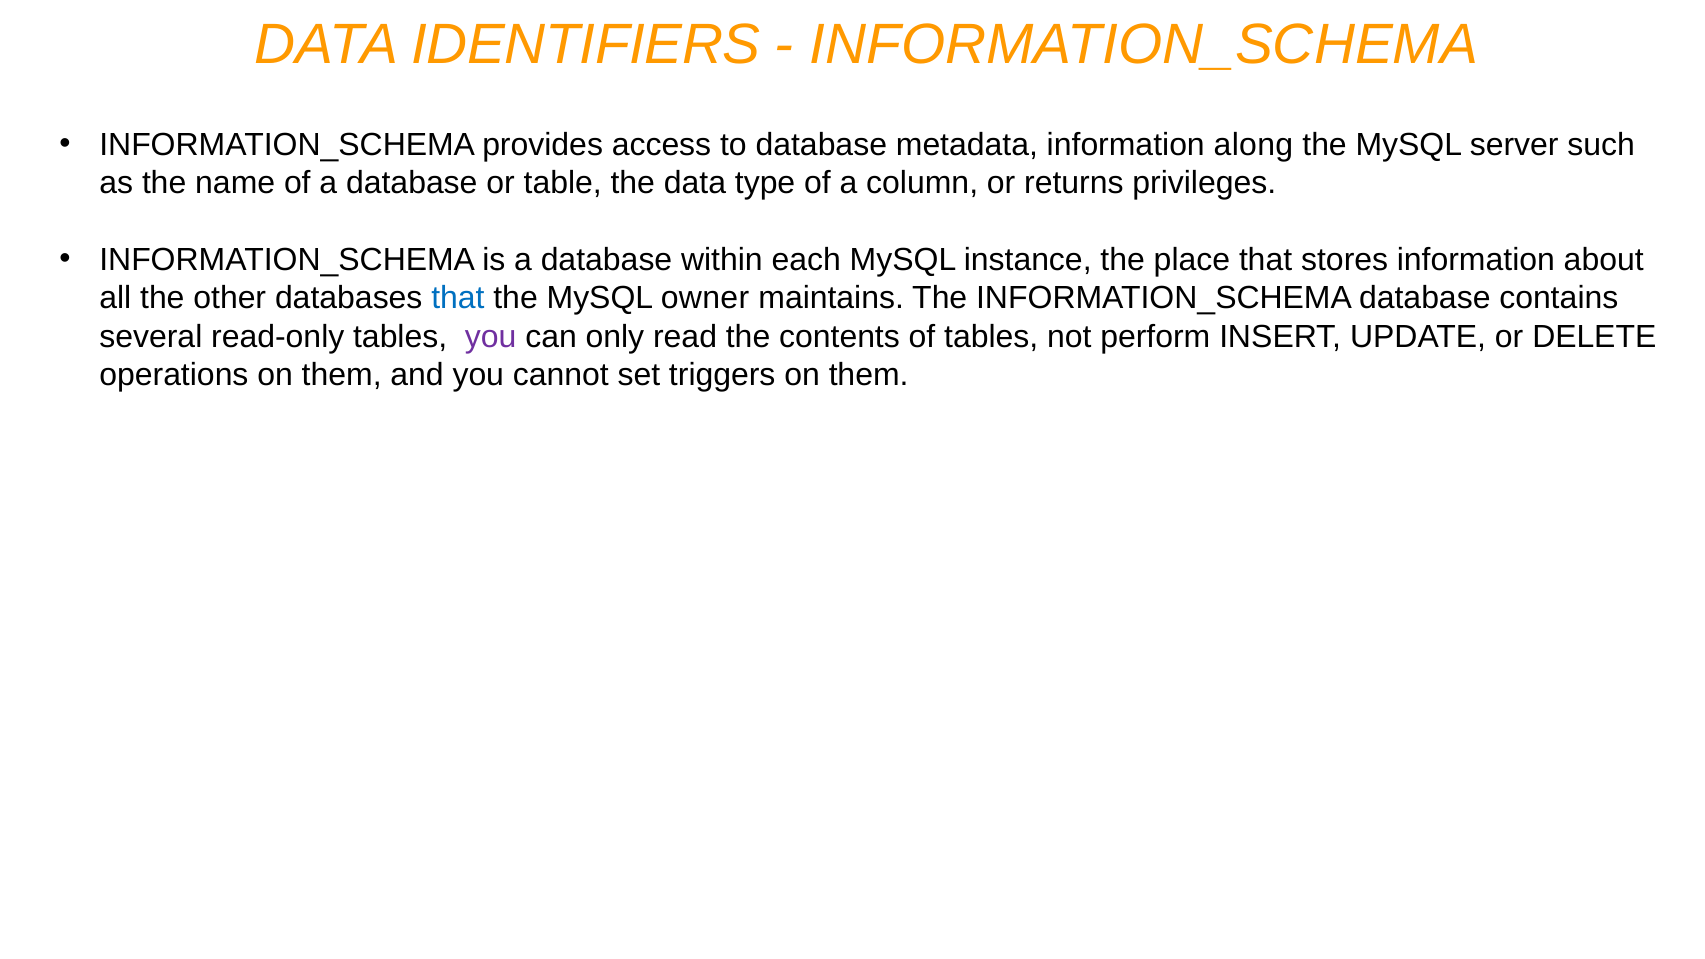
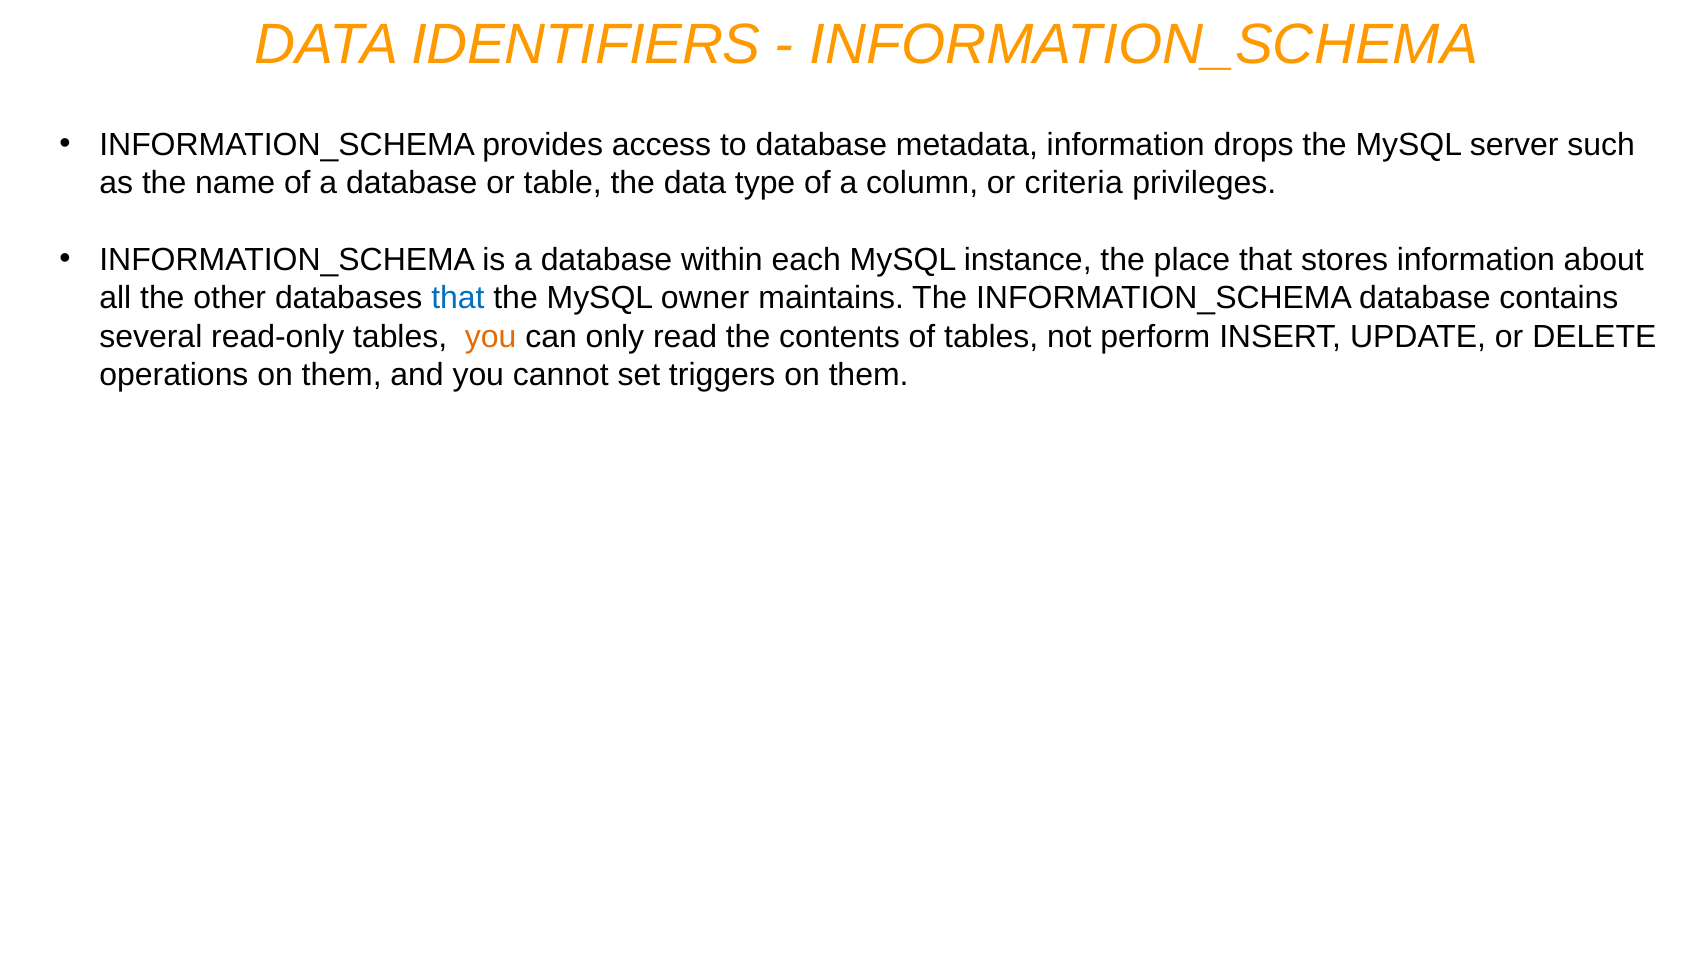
along: along -> drops (1254, 145)
returns: returns -> criteria (1074, 183)
you colour: purple -> orange (491, 337)
